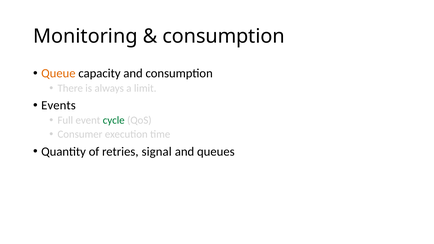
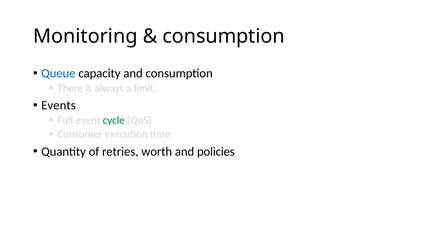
Queue colour: orange -> blue (58, 73)
signal: signal -> worth (157, 152)
queues: queues -> policies (216, 152)
